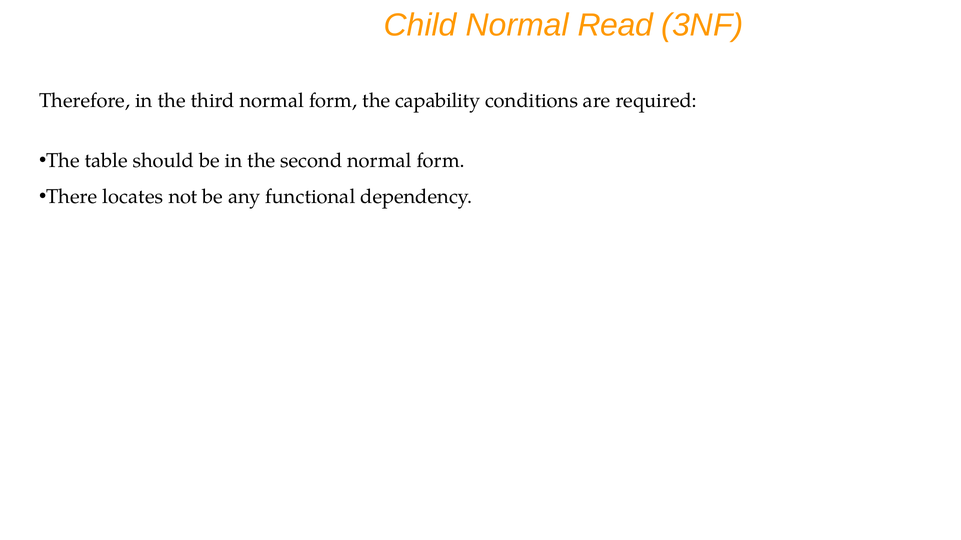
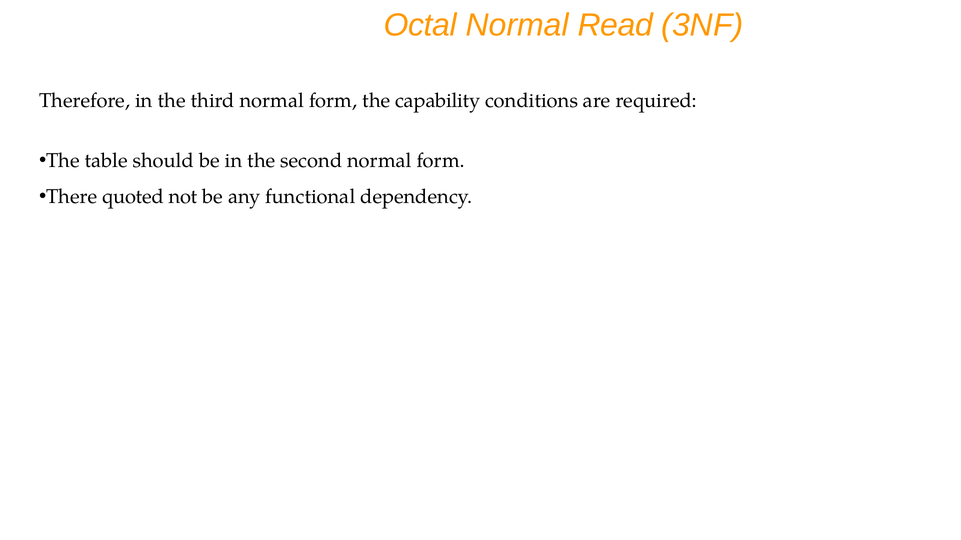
Child: Child -> Octal (420, 25)
locates: locates -> quoted (133, 197)
